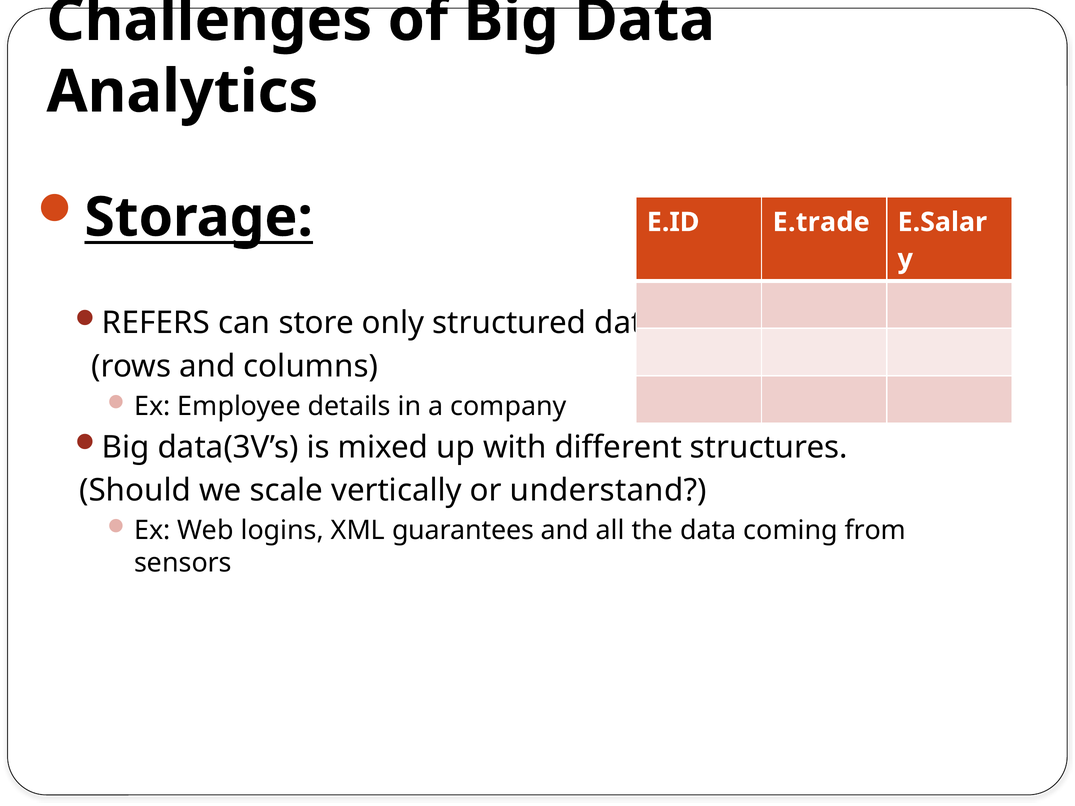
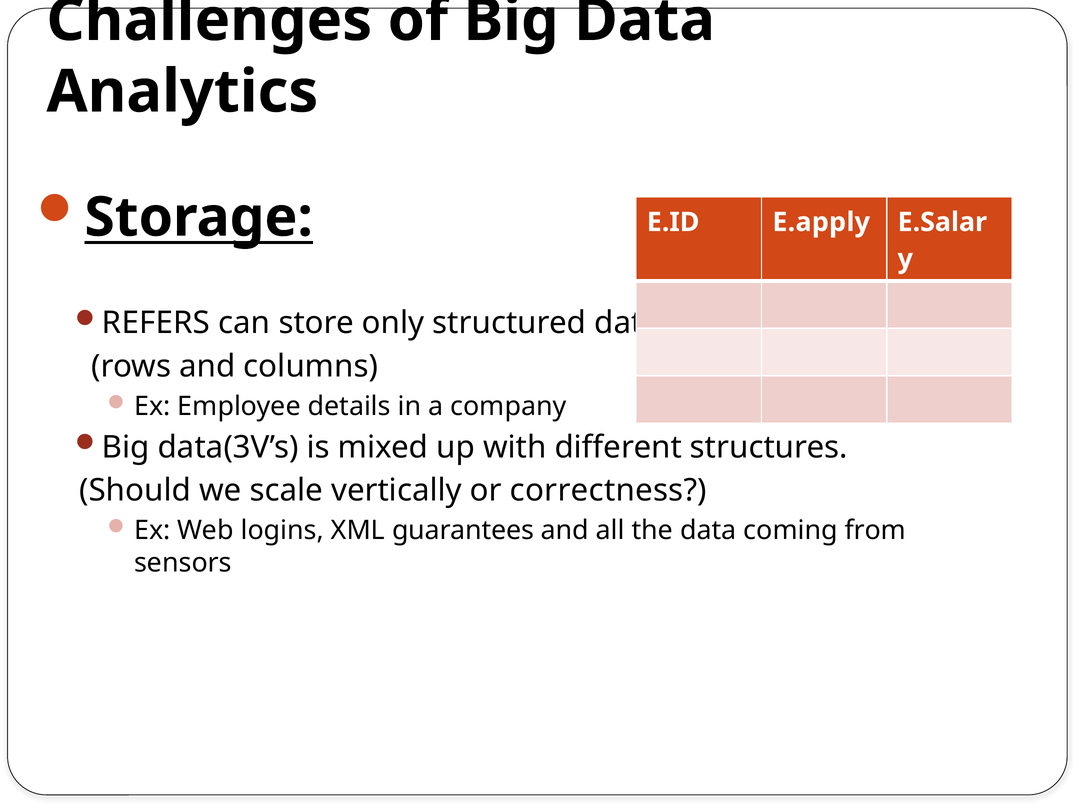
E.trade: E.trade -> E.apply (821, 222)
understand: understand -> correctness (608, 491)
